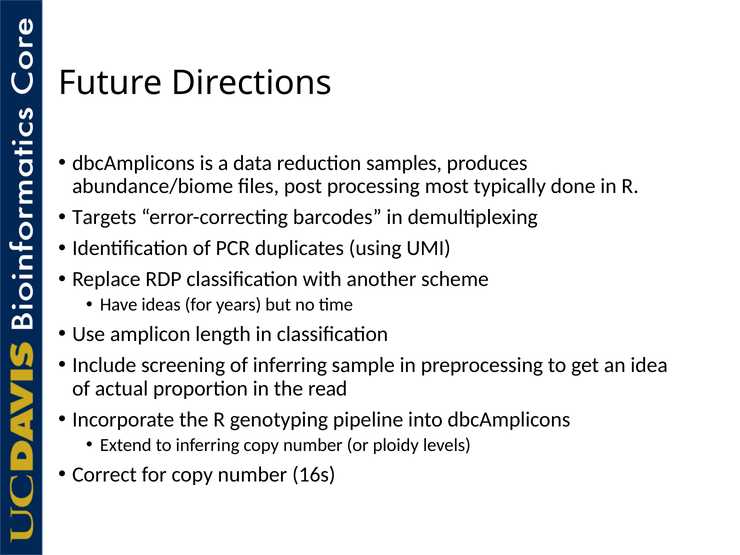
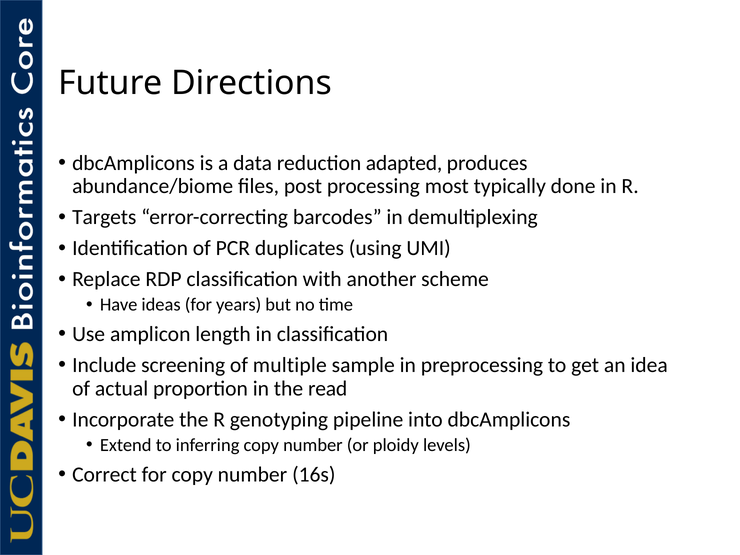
samples: samples -> adapted (404, 163)
of inferring: inferring -> multiple (290, 365)
